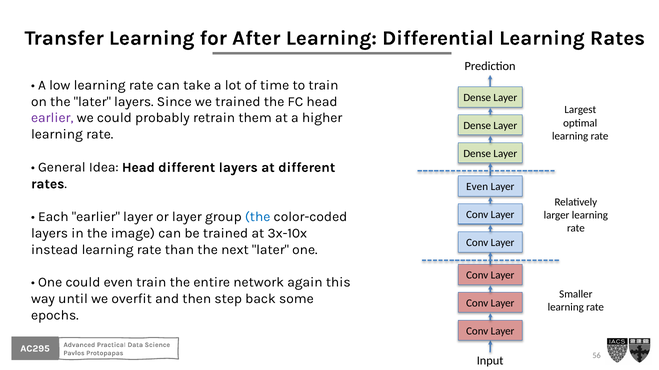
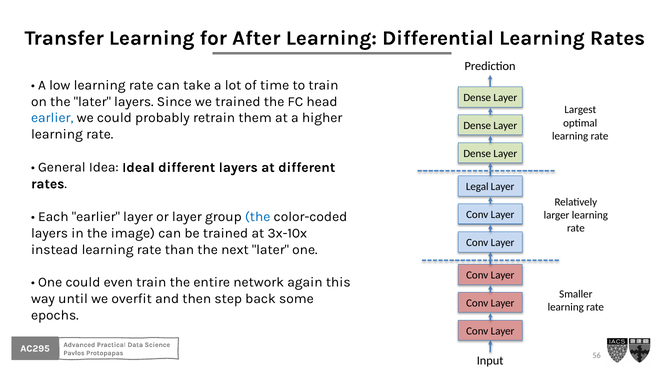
earlier colour: purple -> blue (52, 118)
Idea Head: Head -> Ideal (138, 168)
Even: Even -> Legal (477, 187)
